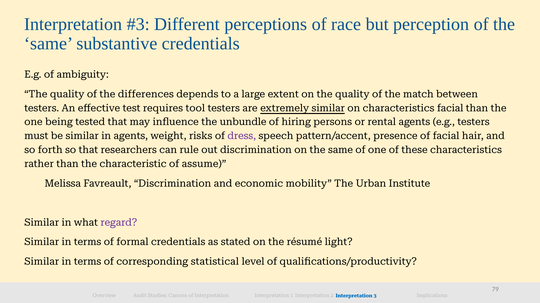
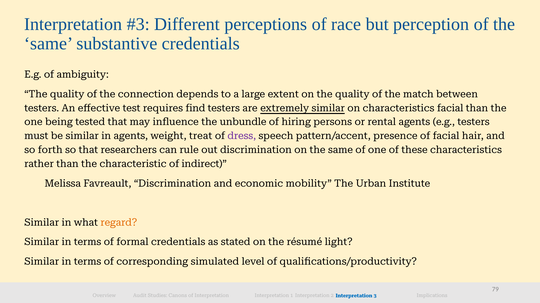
differences: differences -> connection (146, 94)
tool: tool -> find (195, 108)
risks: risks -> treat (201, 136)
assume: assume -> indirect (204, 164)
regard colour: purple -> orange (119, 223)
statistical: statistical -> simulated (215, 262)
